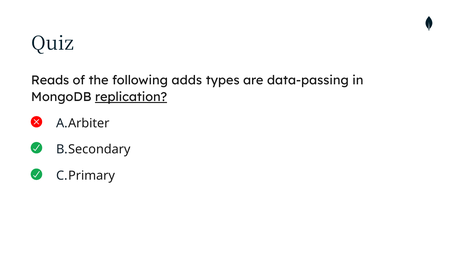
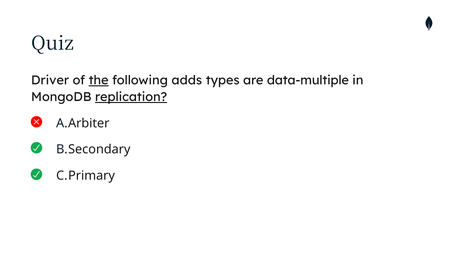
Reads: Reads -> Driver (50, 81)
the underline: none -> present (99, 81)
data-passing: data-passing -> data-multiple (308, 81)
